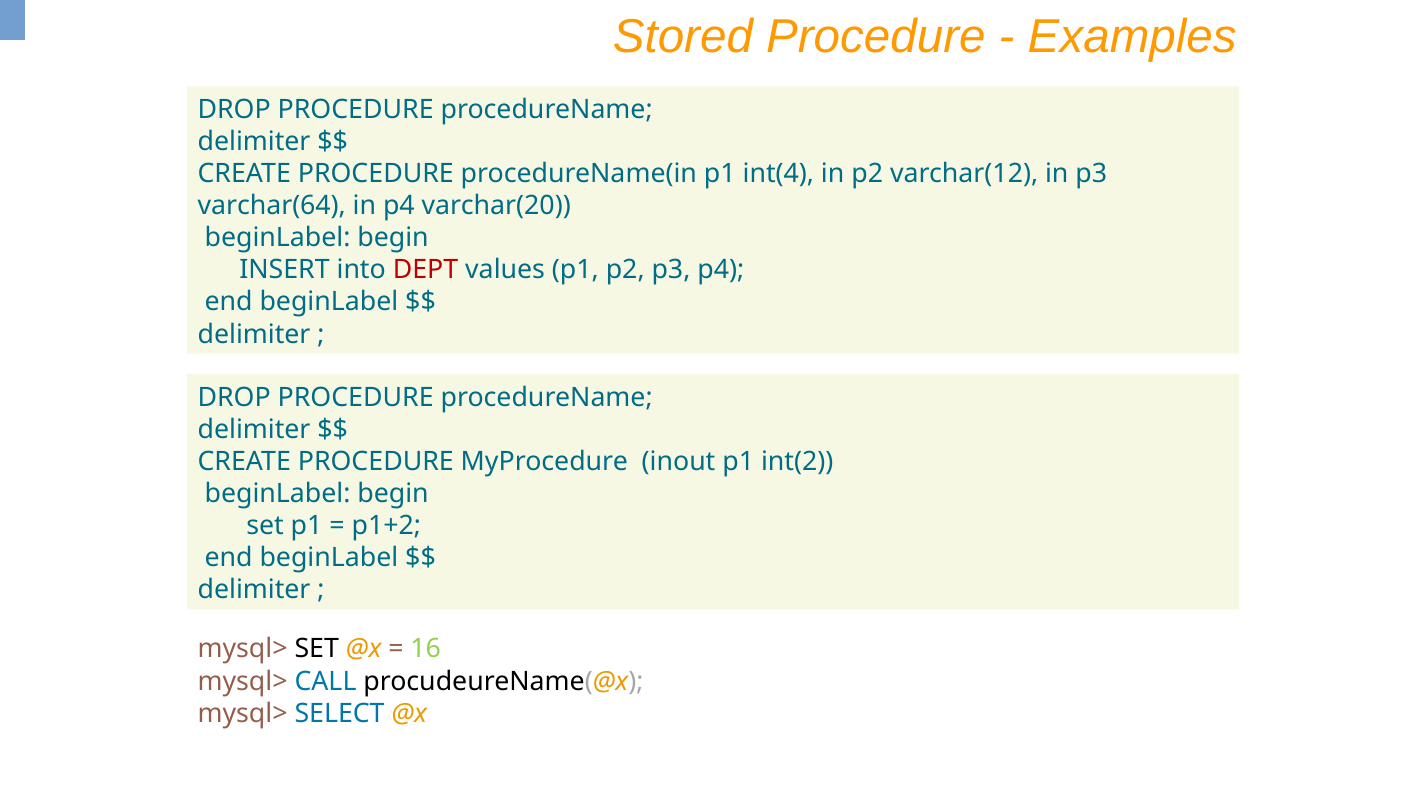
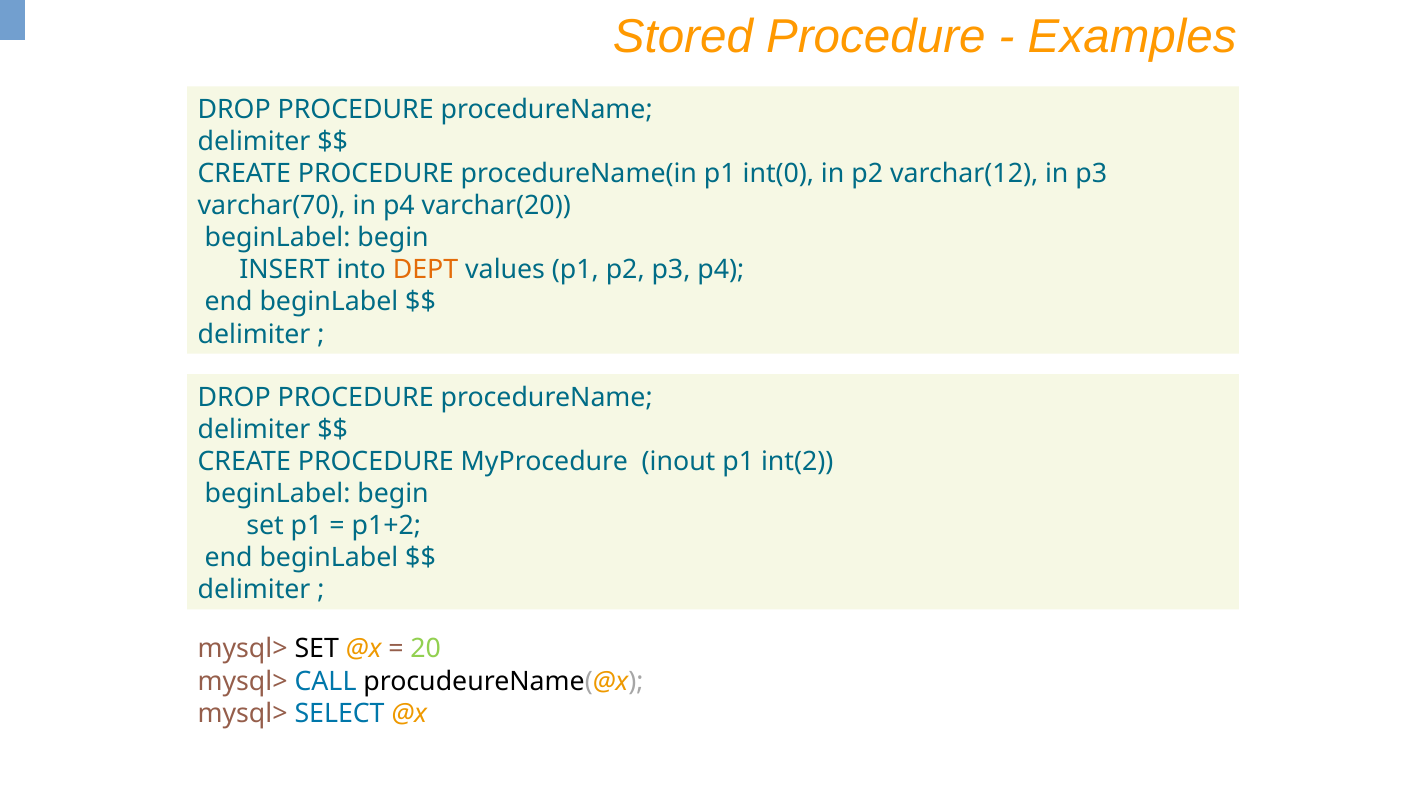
int(4: int(4 -> int(0 (778, 174)
varchar(64: varchar(64 -> varchar(70 (272, 206)
DEPT colour: red -> orange (425, 270)
16: 16 -> 20 (426, 649)
